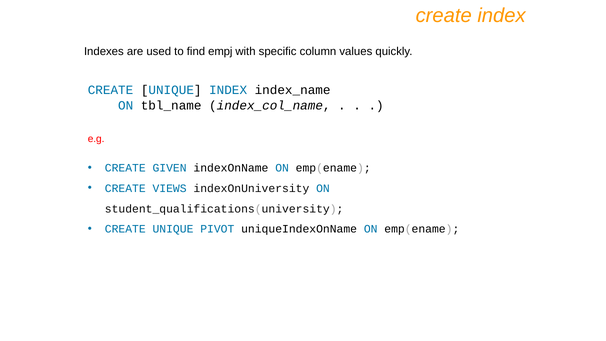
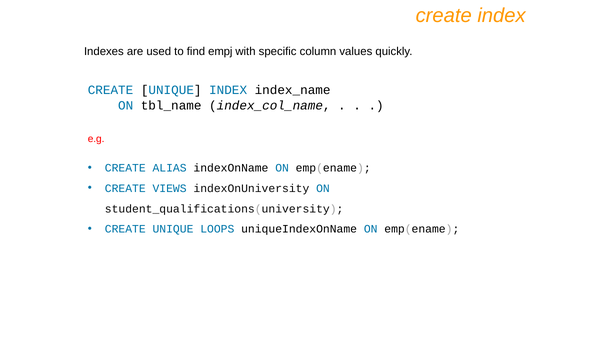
GIVEN: GIVEN -> ALIAS (170, 168)
PIVOT: PIVOT -> LOOPS (217, 229)
